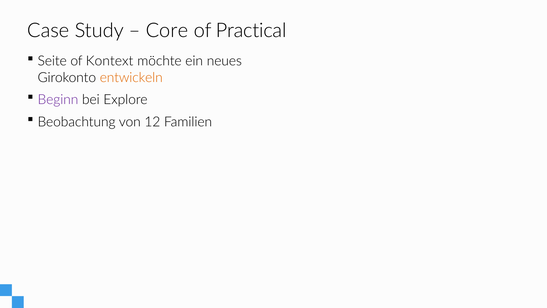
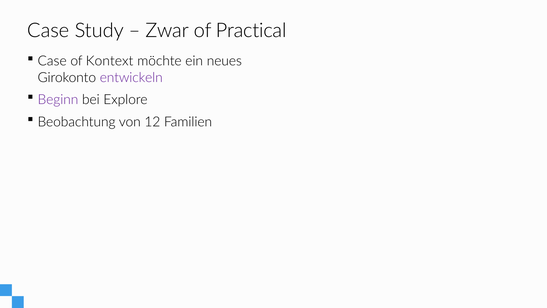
Core: Core -> Zwar (167, 30)
Seite: Seite -> Case (52, 61)
entwickeln colour: orange -> purple (131, 77)
